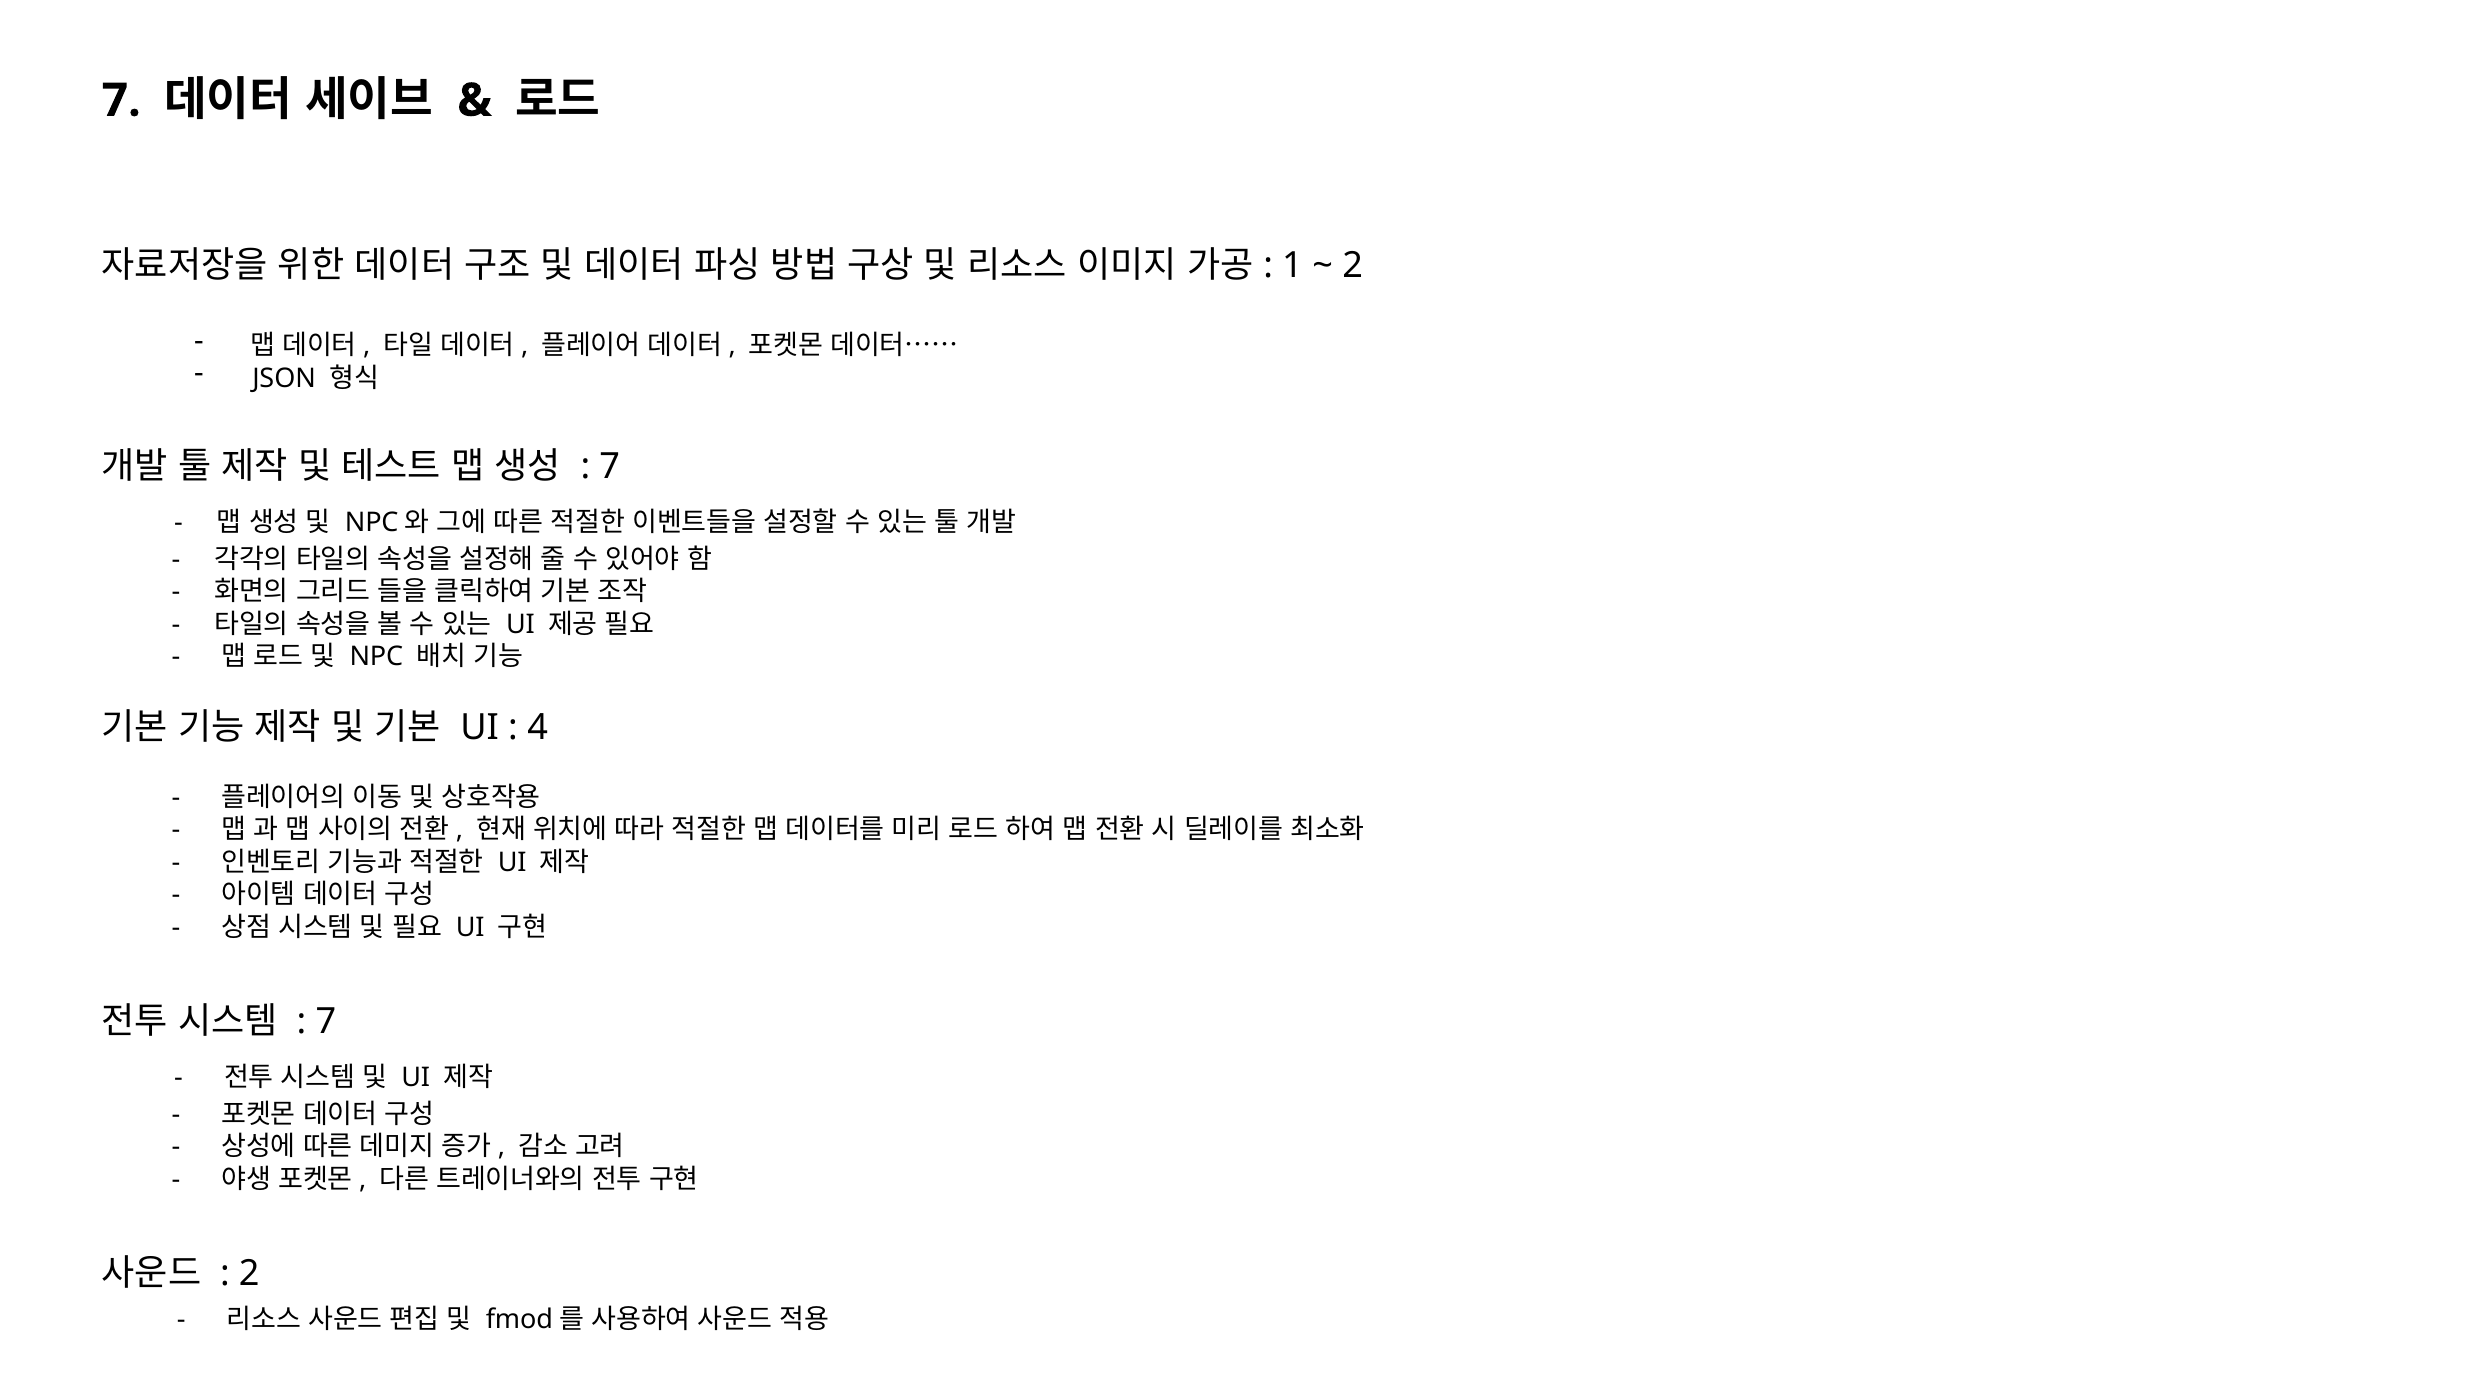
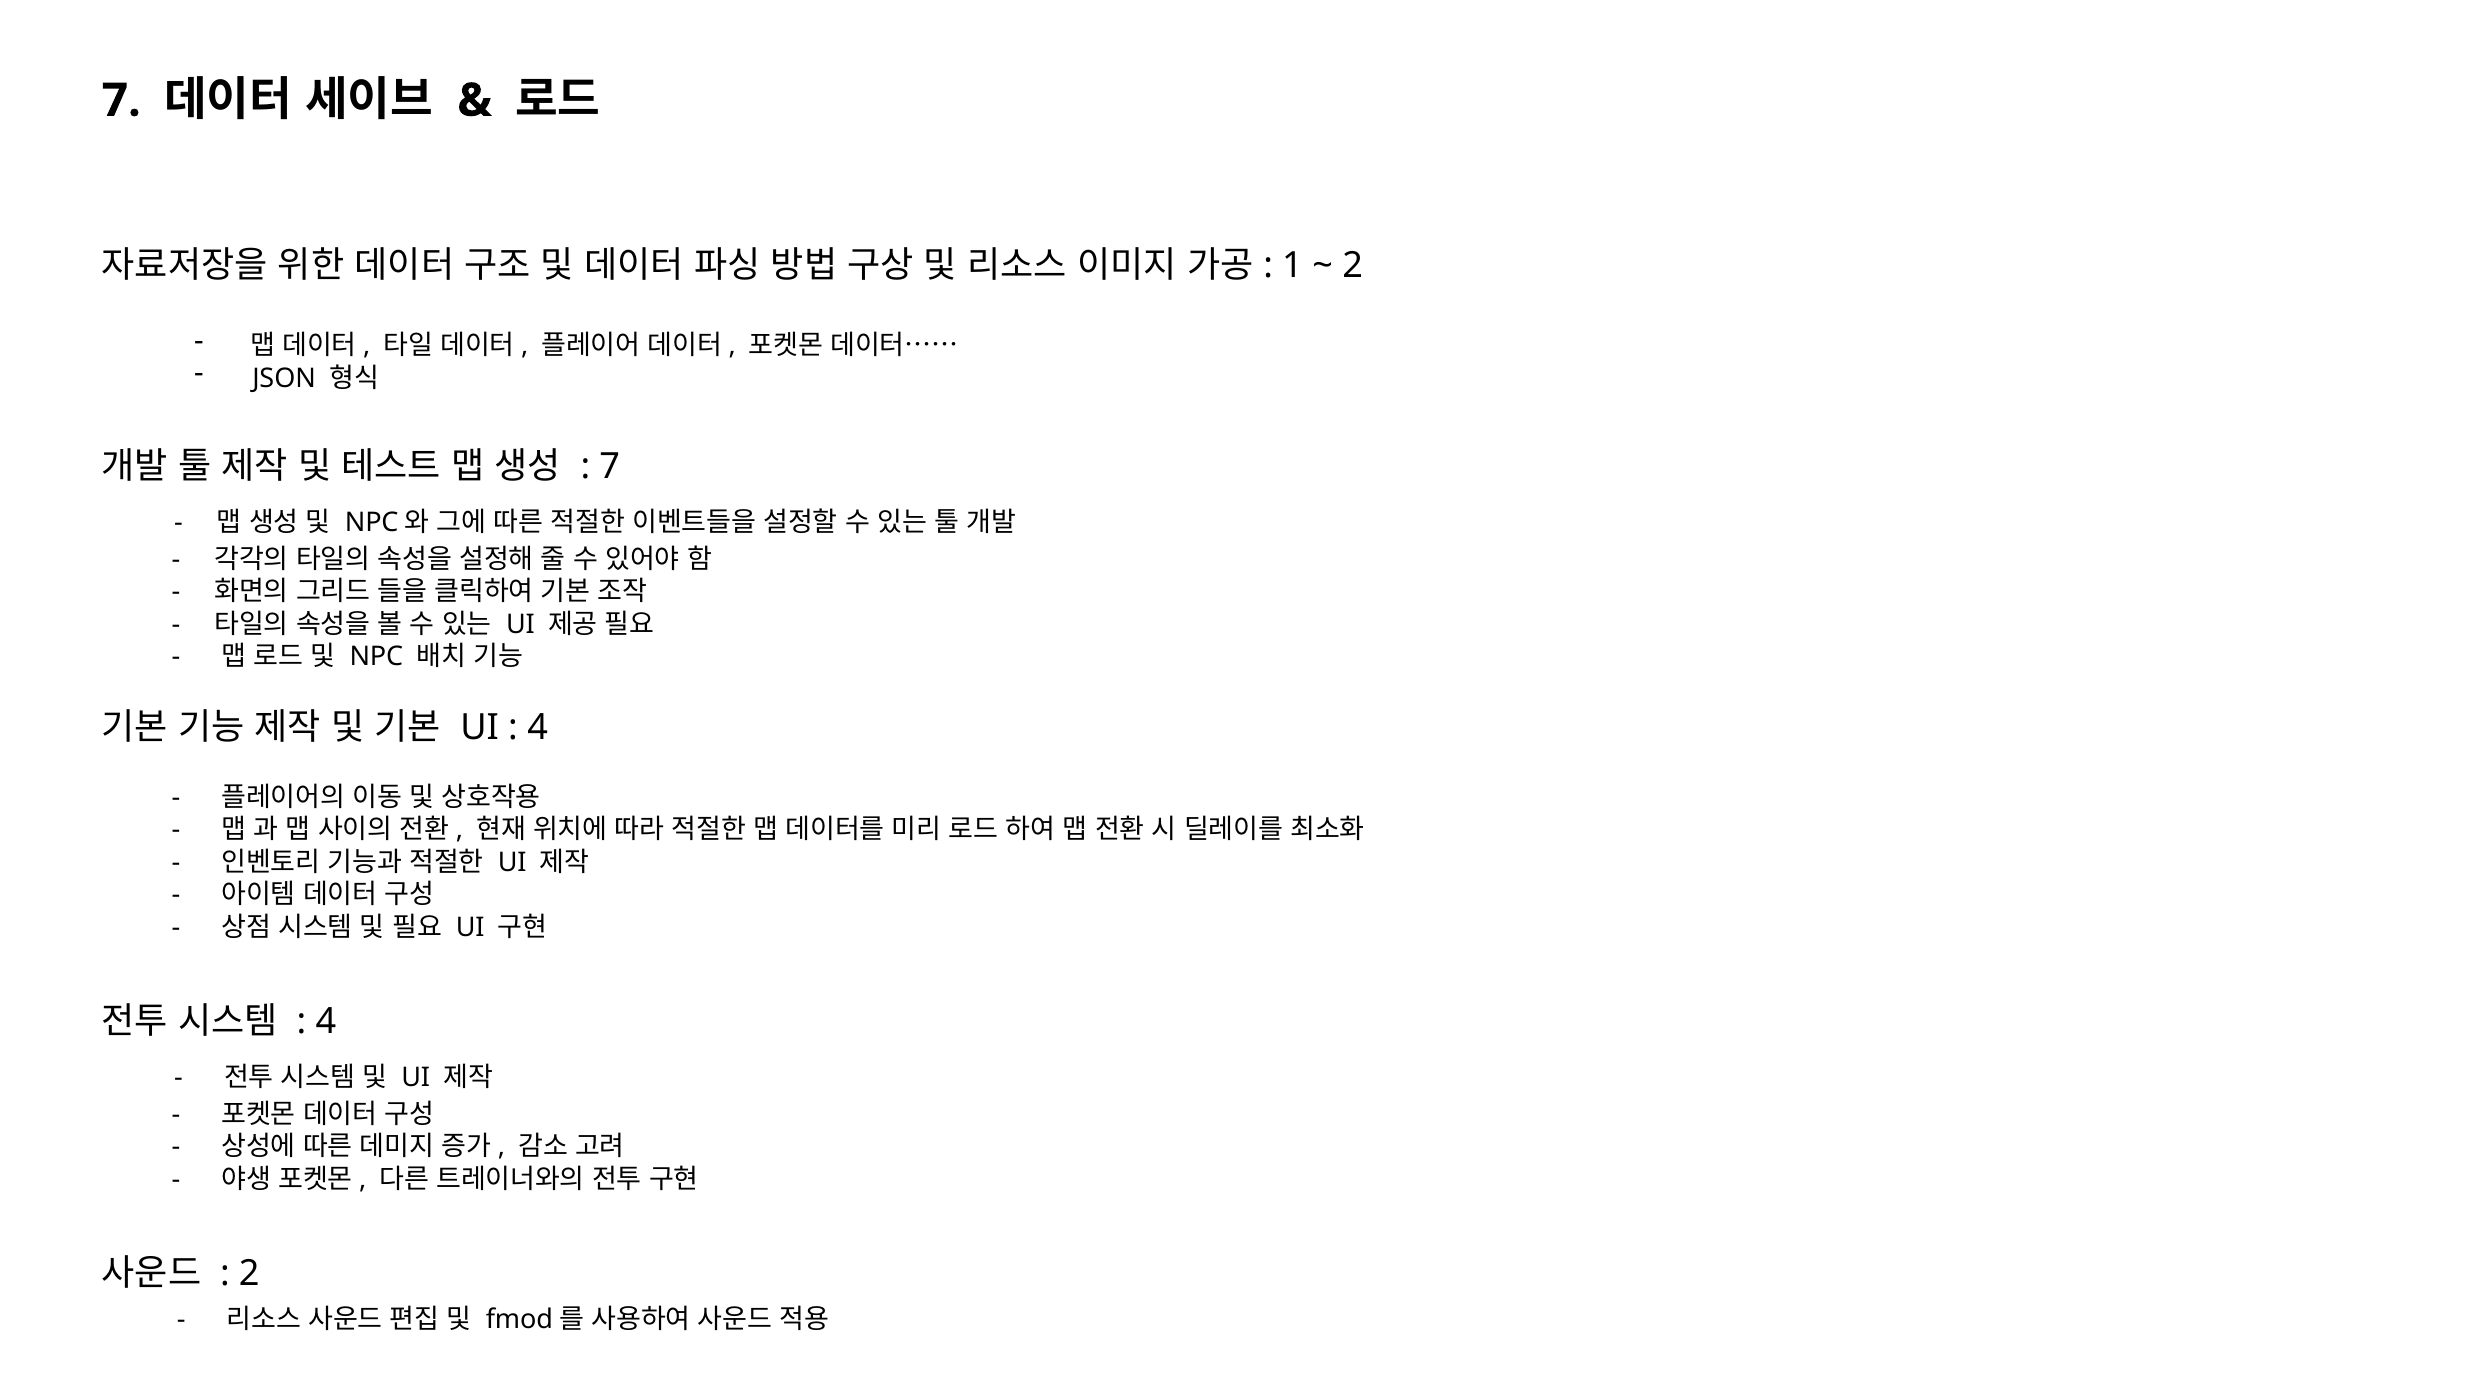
7: 7 -> 4 (326, 1021)
